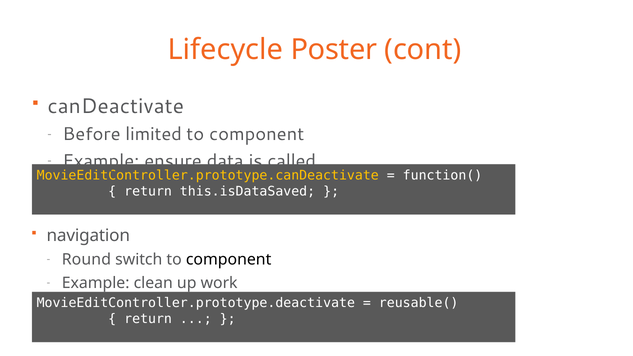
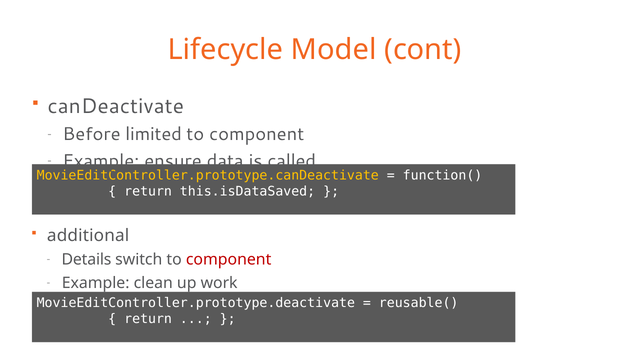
Poster: Poster -> Model (334, 50)
navigation: navigation -> additional (88, 236)
Round: Round -> Details (87, 260)
component colour: black -> red (229, 260)
